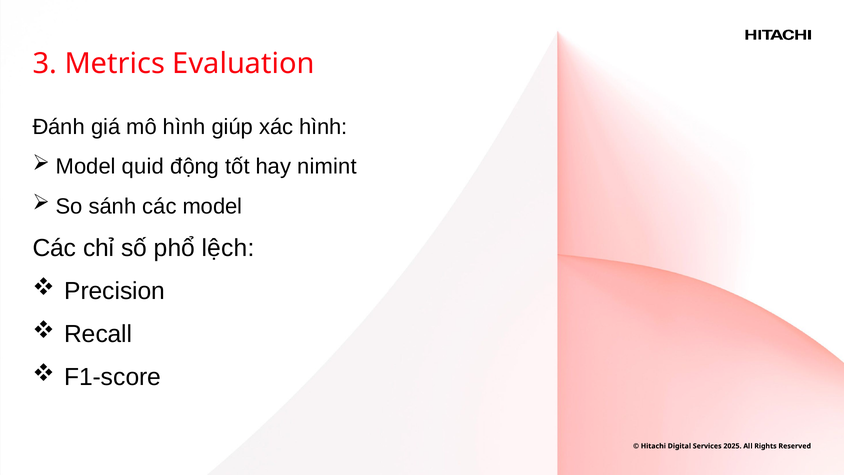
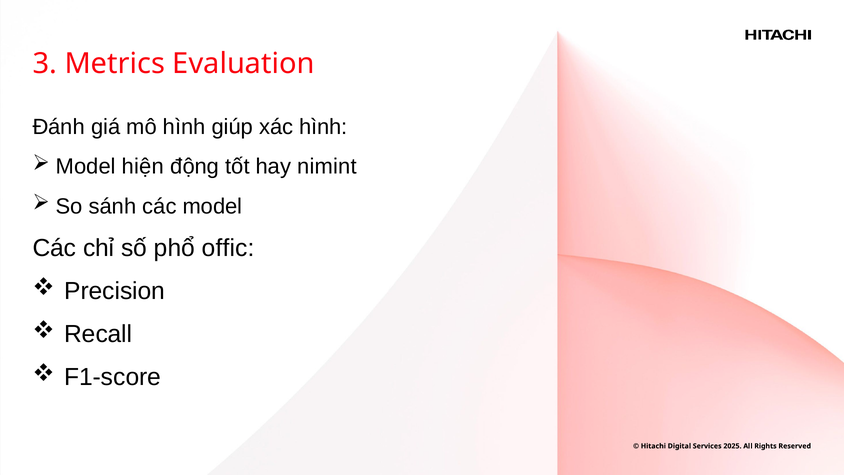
quid: quid -> hiện (143, 167)
lệch: lệch -> offic (228, 248)
